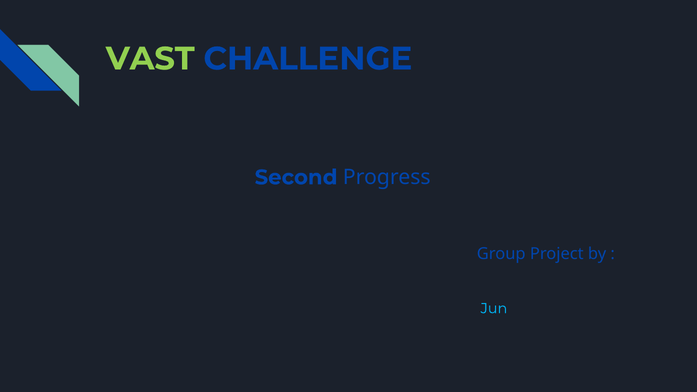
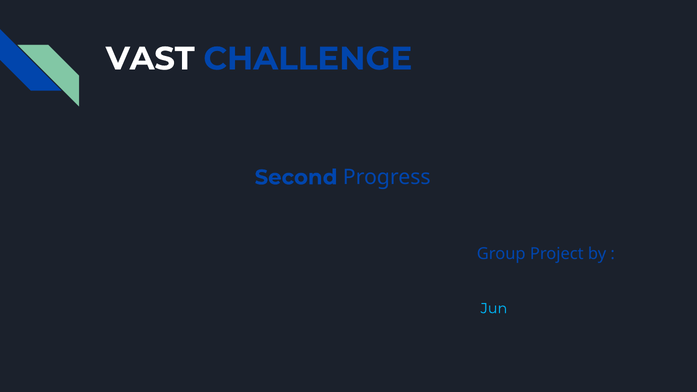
VAST colour: light green -> white (150, 59)
